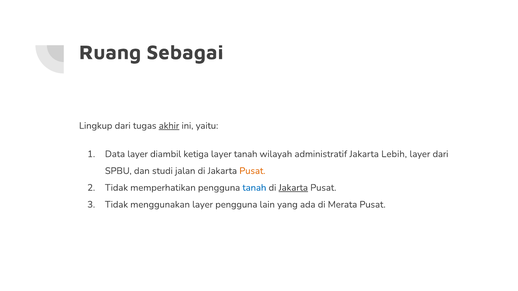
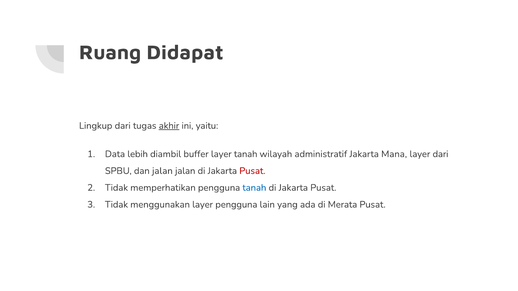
Sebagai: Sebagai -> Didapat (185, 53)
Data layer: layer -> lebih (138, 154)
ketiga: ketiga -> buffer (196, 154)
Lebih: Lebih -> Mana (394, 154)
dan studi: studi -> jalan (162, 171)
Pusat colour: orange -> red (252, 171)
Jakarta underline: present -> none (293, 188)
